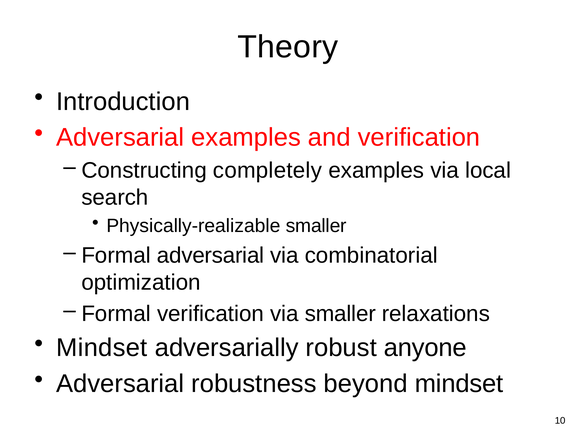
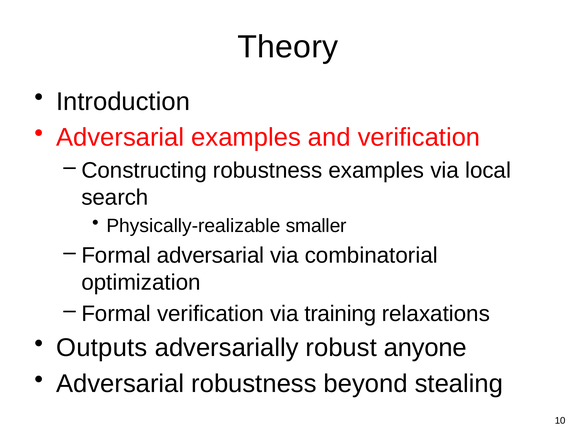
Constructing completely: completely -> robustness (268, 171)
via smaller: smaller -> training (340, 314)
Mindset: Mindset -> Outputs (102, 348)
beyond mindset: mindset -> stealing (459, 384)
